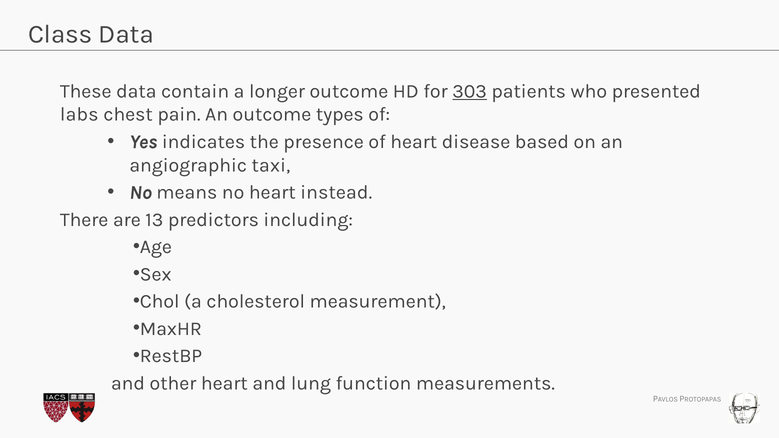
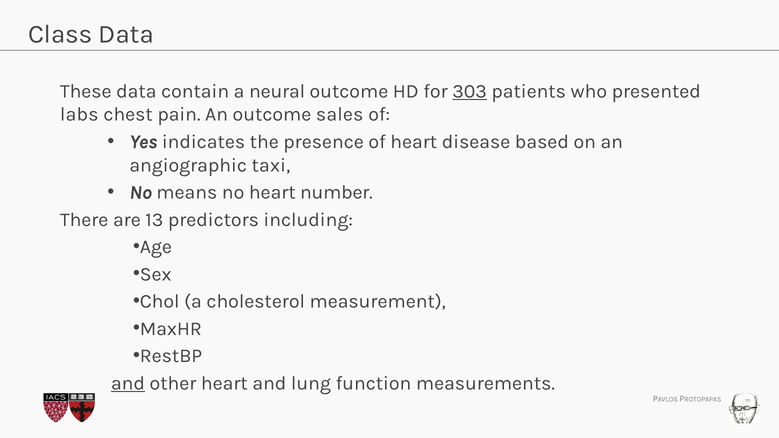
longer: longer -> neural (277, 91)
types: types -> sales (340, 115)
instead: instead -> number (336, 192)
and underline: none -> present (128, 383)
